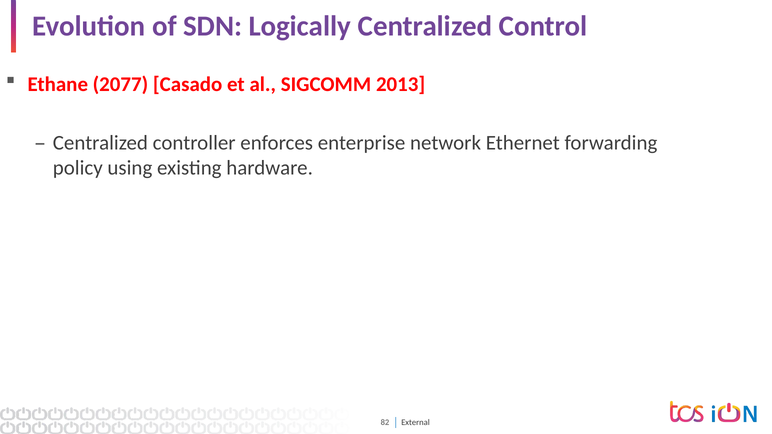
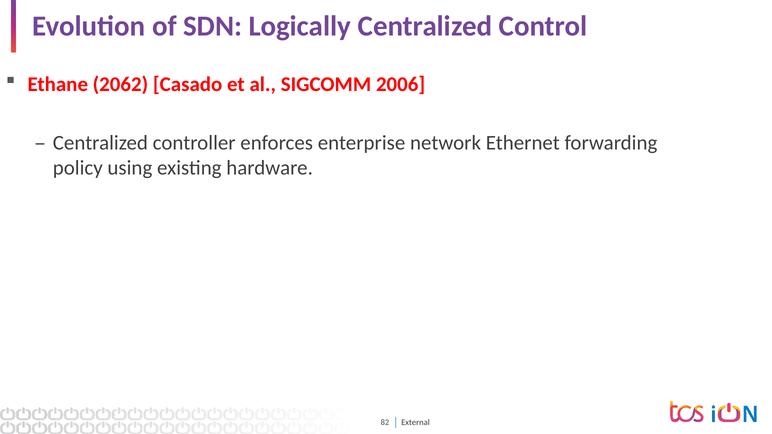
2077: 2077 -> 2062 (120, 84)
2013: 2013 -> 2006 (401, 84)
